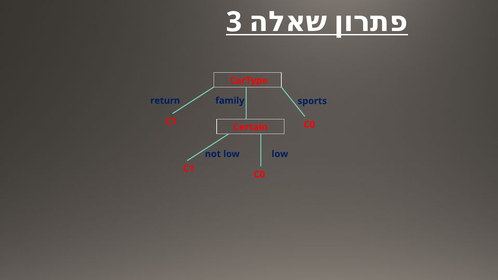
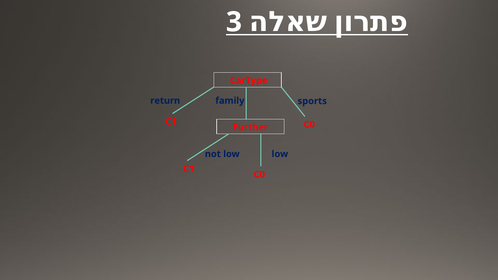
Certain: Certain -> Further (250, 127)
